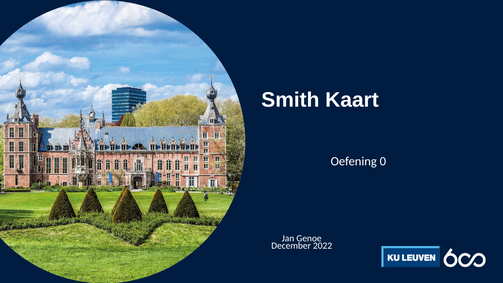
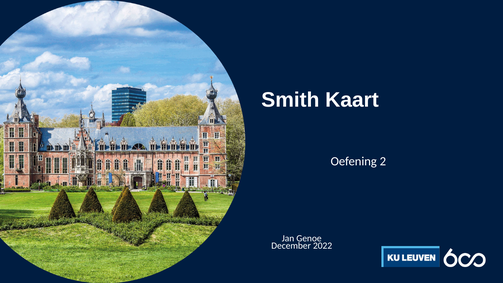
0: 0 -> 2 (383, 161)
